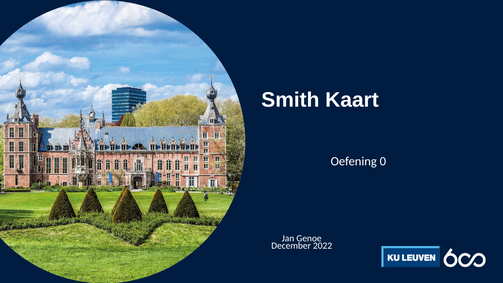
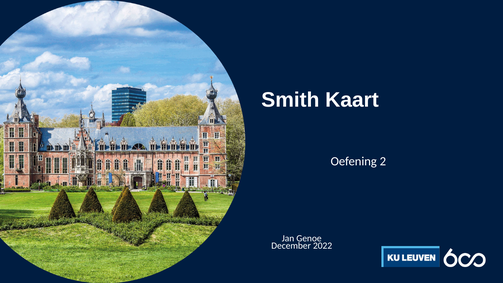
0: 0 -> 2 (383, 161)
